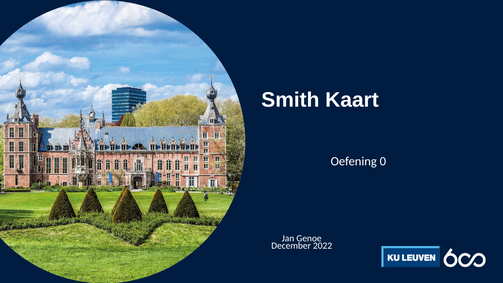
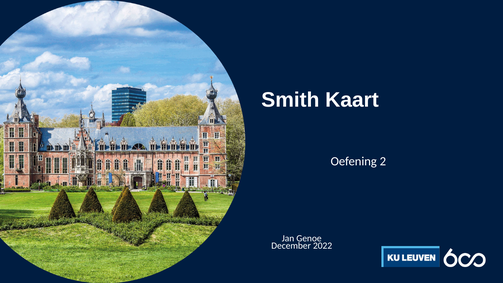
0: 0 -> 2 (383, 161)
